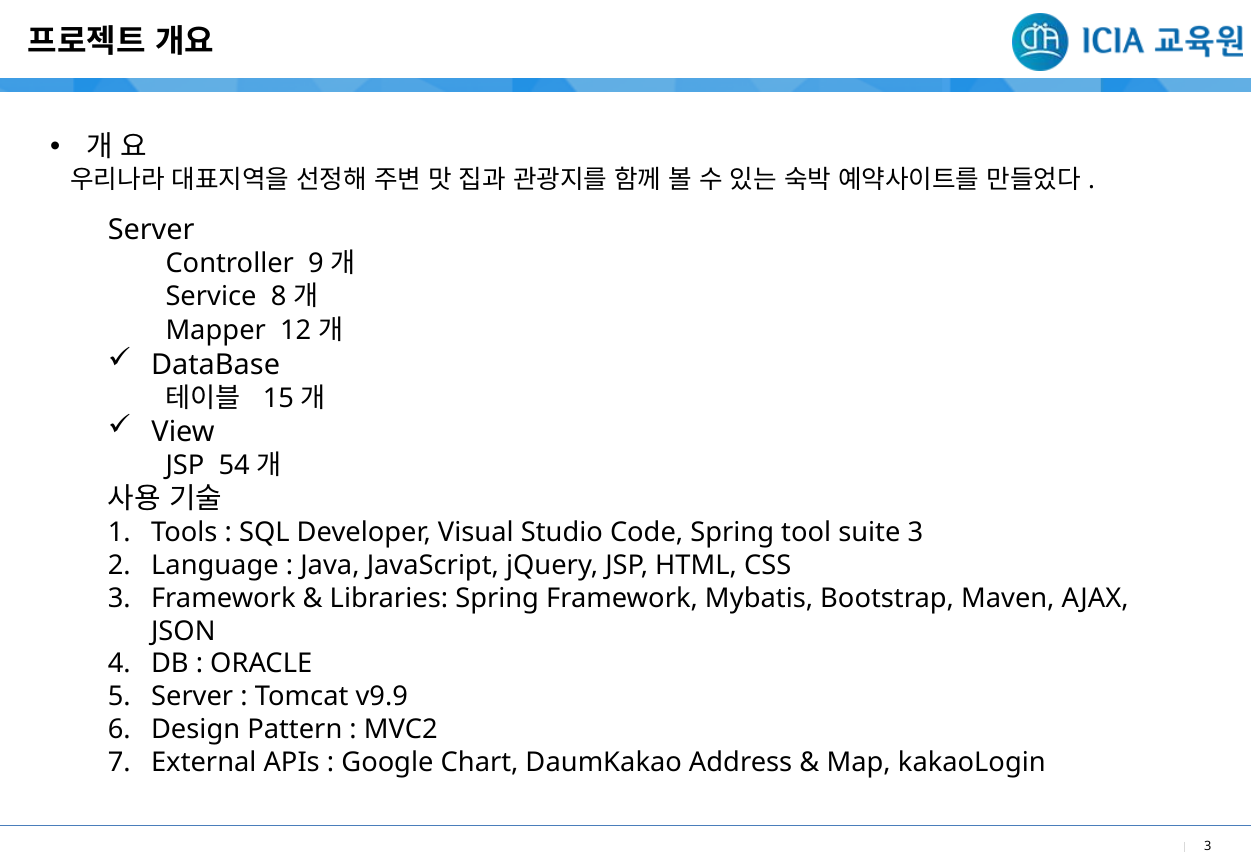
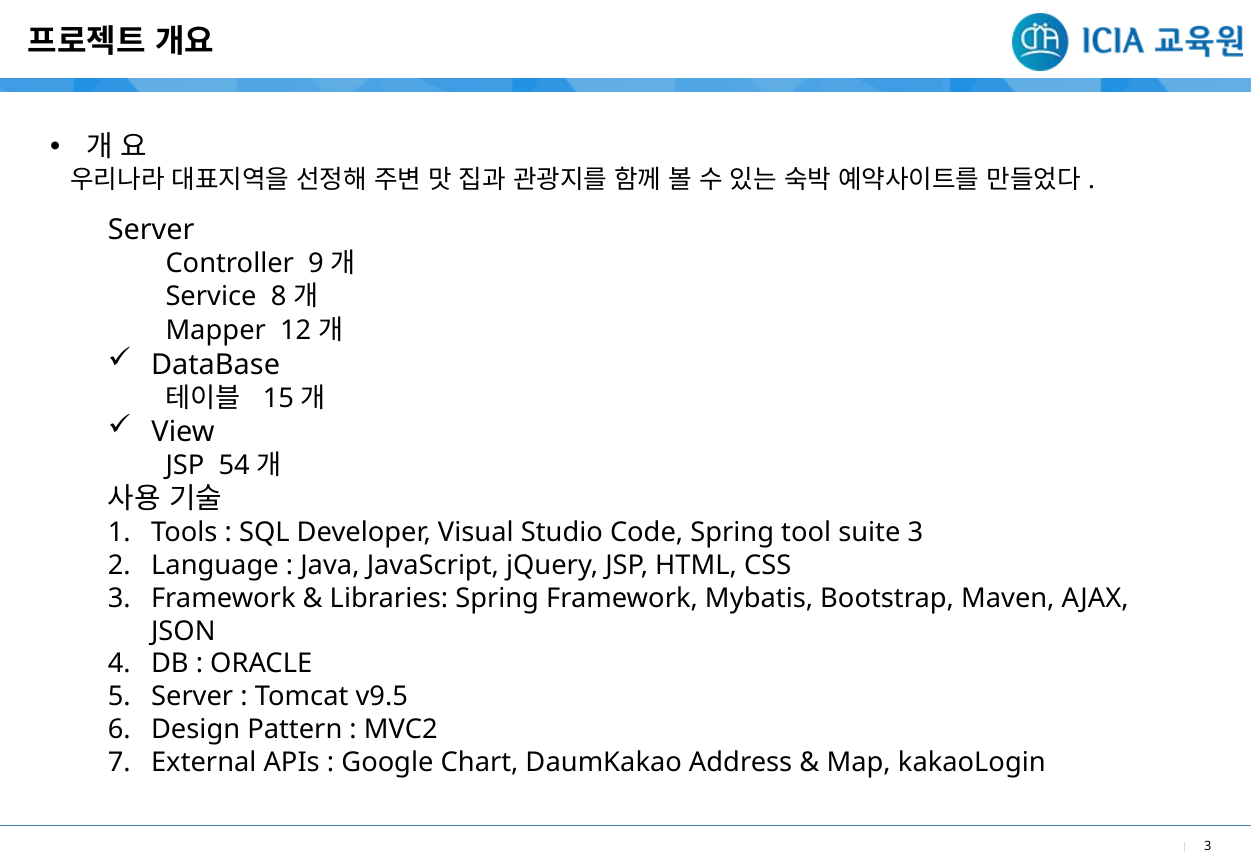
v9.9: v9.9 -> v9.5 (382, 697)
